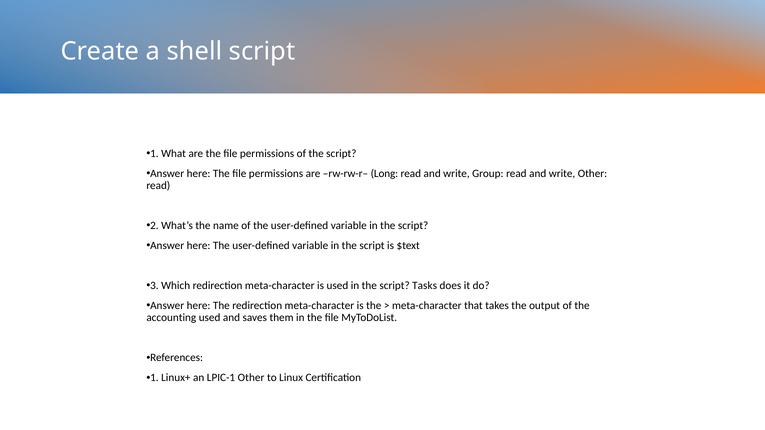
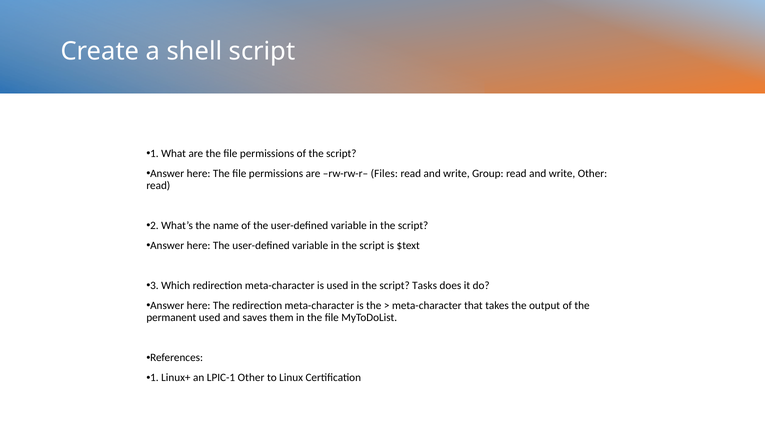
Long: Long -> Files (384, 174)
accounting: accounting -> permanent (171, 318)
